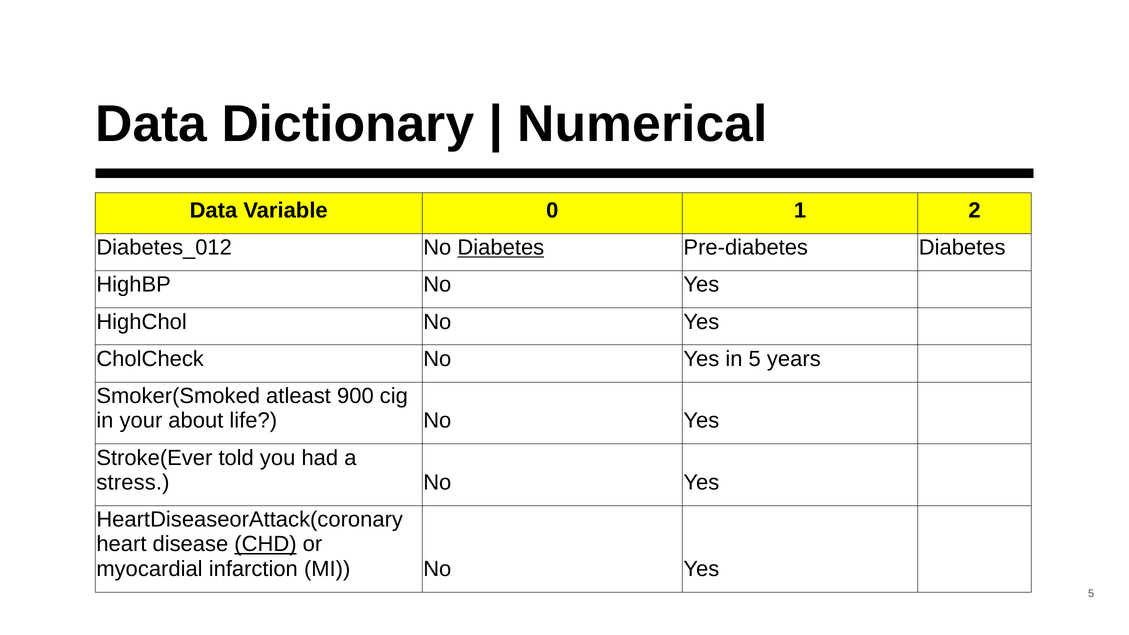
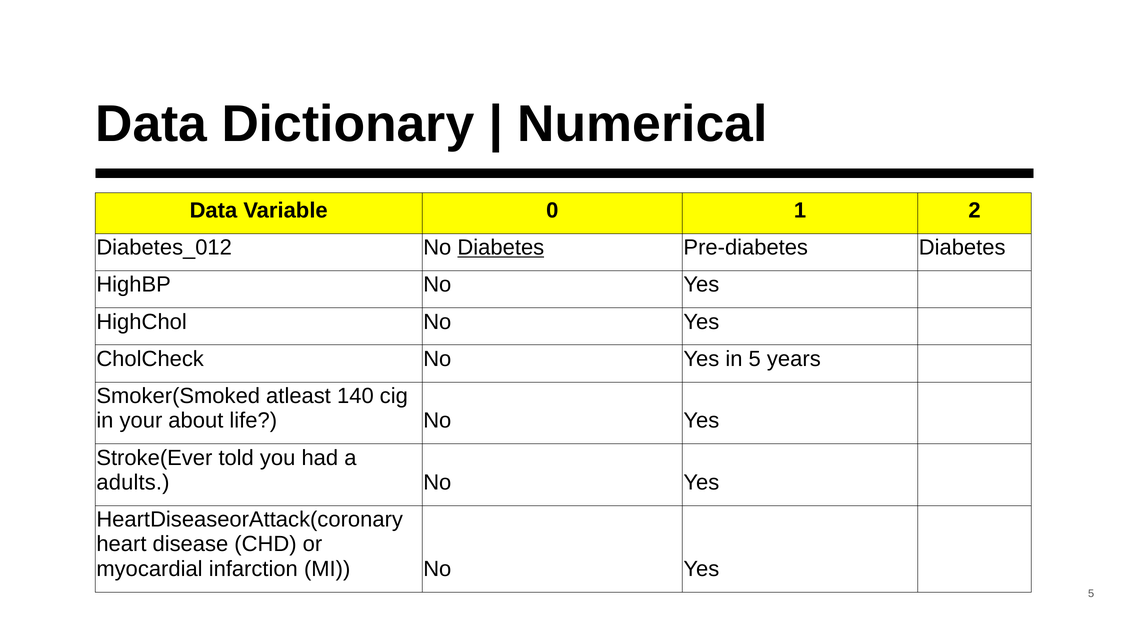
900: 900 -> 140 (355, 396)
stress: stress -> adults (133, 482)
CHD underline: present -> none (265, 544)
